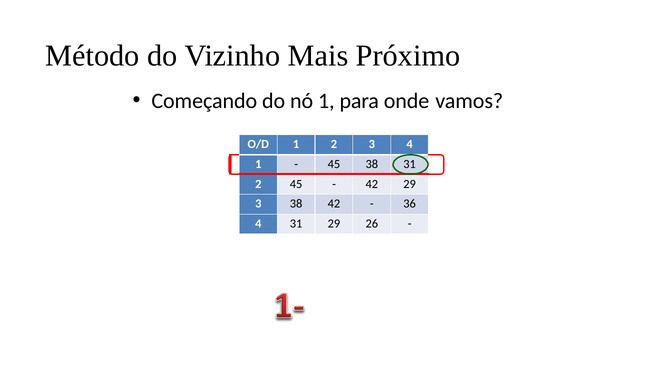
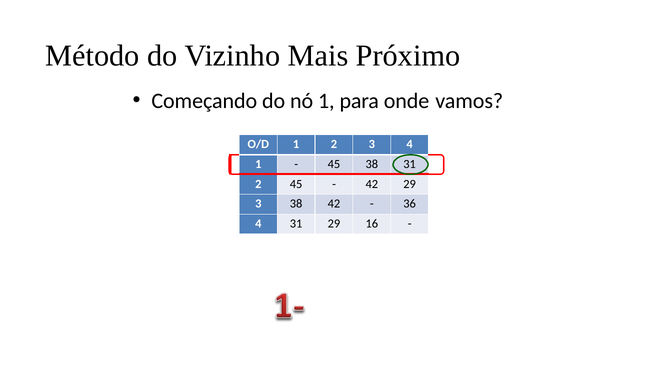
26: 26 -> 16 (372, 224)
